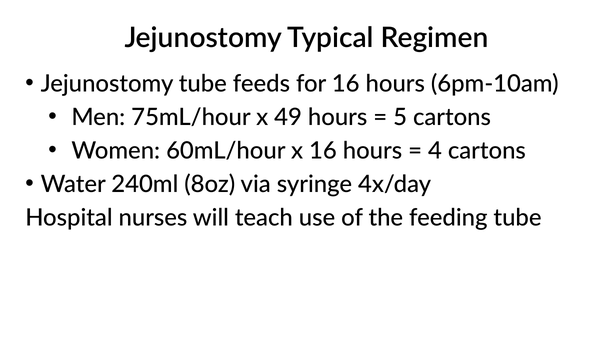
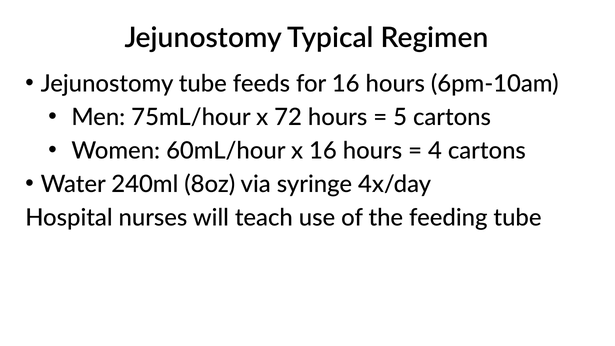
49: 49 -> 72 (288, 117)
